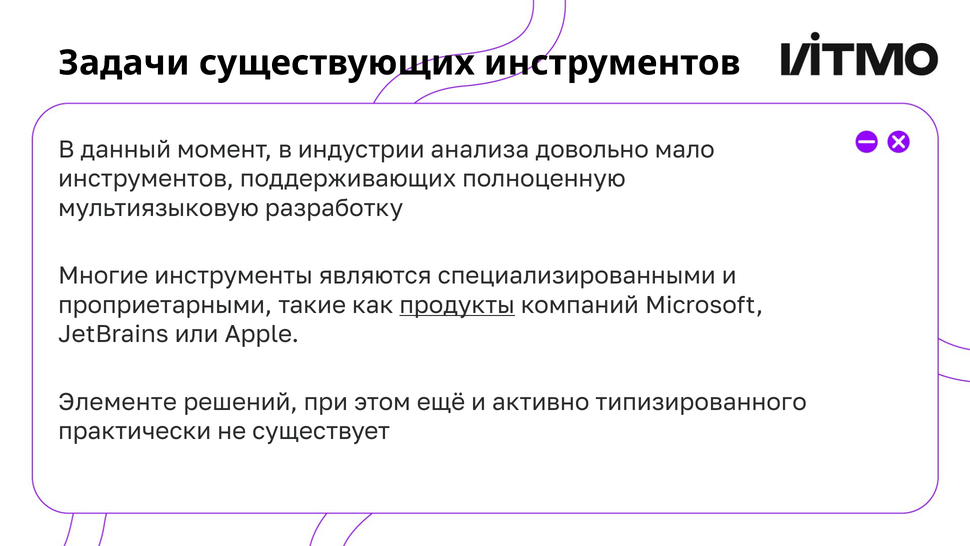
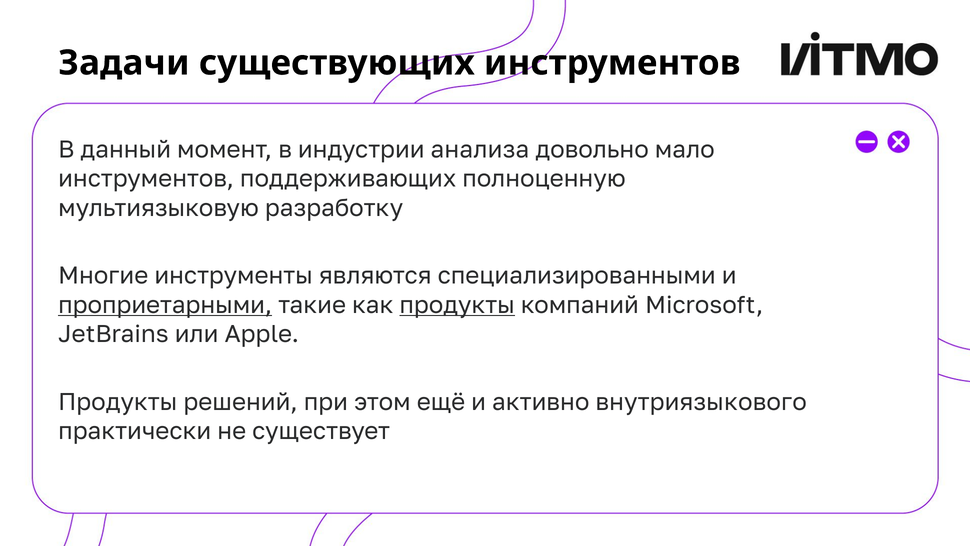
проприетарными underline: none -> present (165, 305)
Элементе: Элементе -> Продукты (118, 402)
типизированного: типизированного -> внутриязыкового (701, 402)
